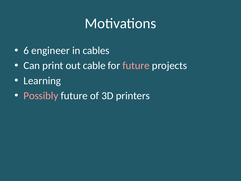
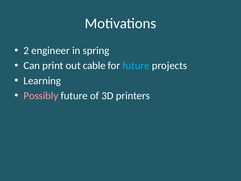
6: 6 -> 2 (26, 51)
cables: cables -> spring (96, 51)
future colour: pink -> light blue (136, 66)
